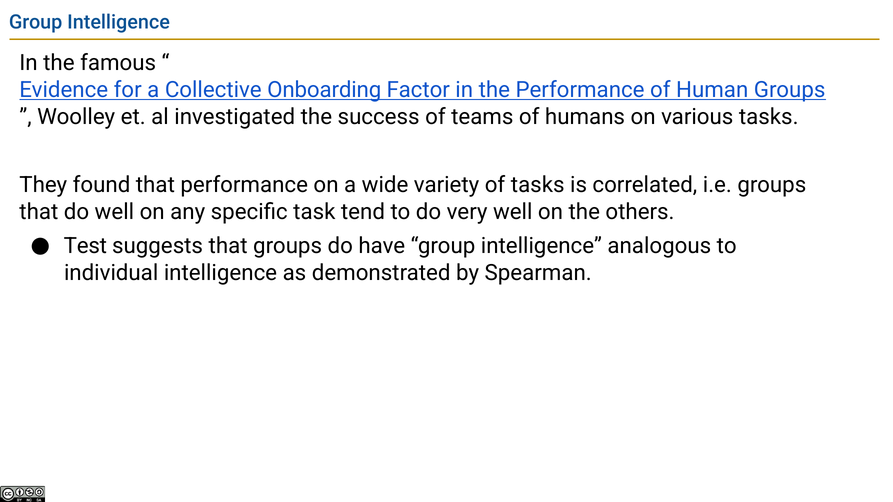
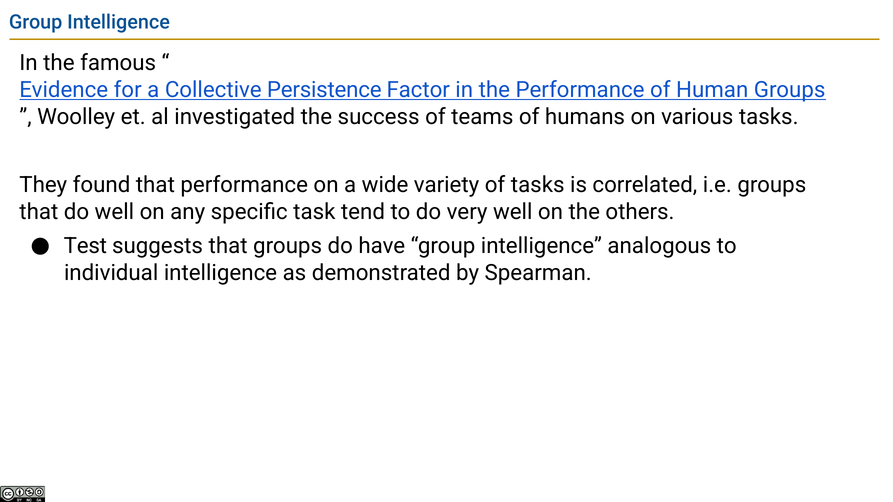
Onboarding: Onboarding -> Persistence (324, 90)
